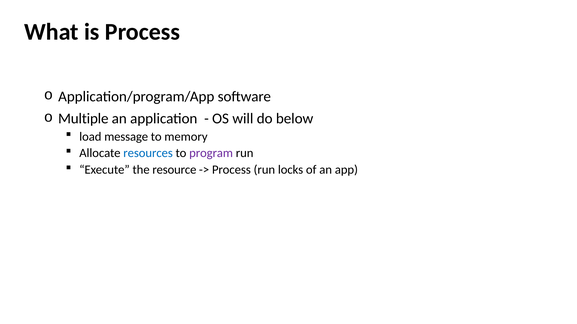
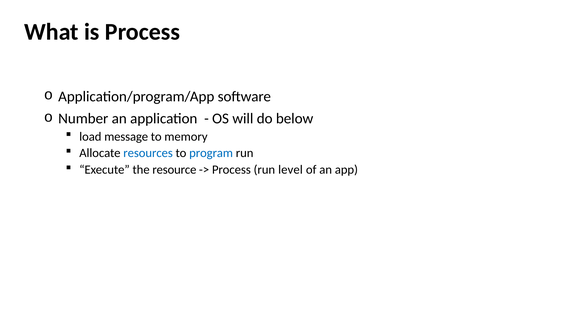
Multiple: Multiple -> Number (83, 119)
program colour: purple -> blue (211, 153)
locks: locks -> level (290, 170)
